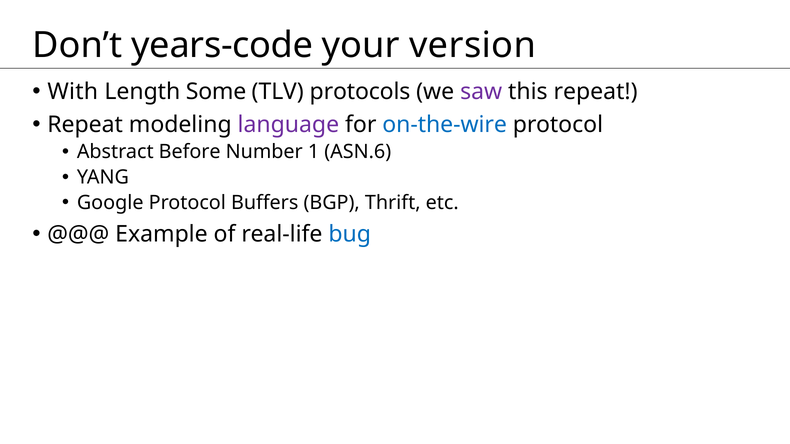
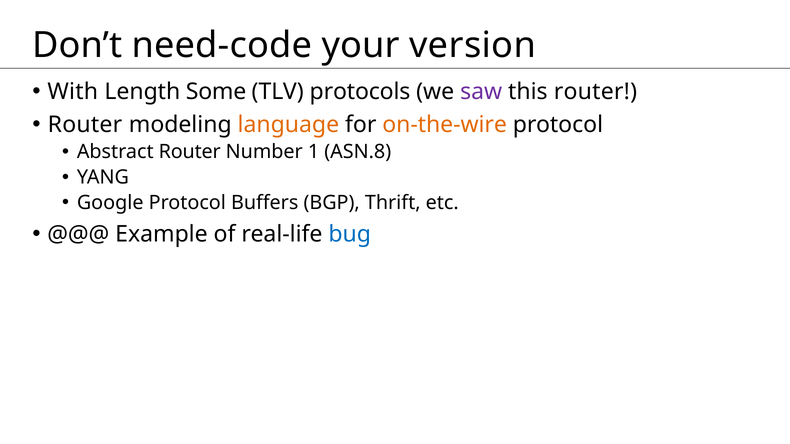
years-code: years-code -> need-code (222, 45)
this repeat: repeat -> router (595, 92)
Repeat: Repeat -> Router (85, 125)
language colour: purple -> orange (288, 125)
on-the-wire colour: blue -> orange (445, 125)
Abstract Before: Before -> Router (190, 152)
ASN.6: ASN.6 -> ASN.8 (358, 152)
